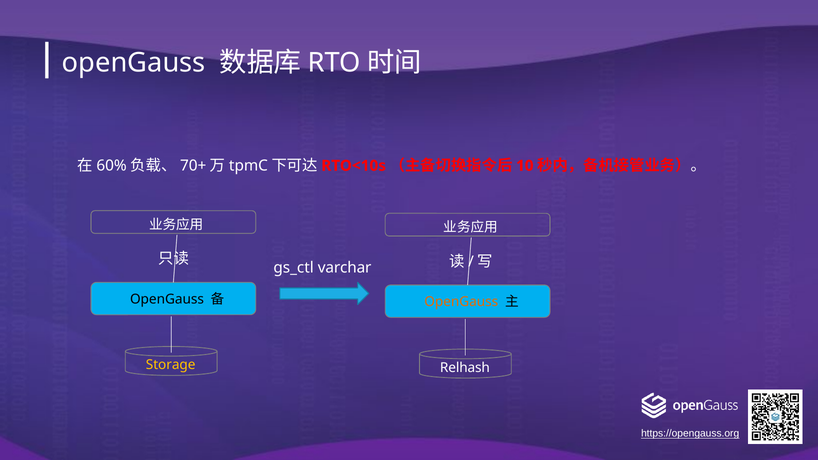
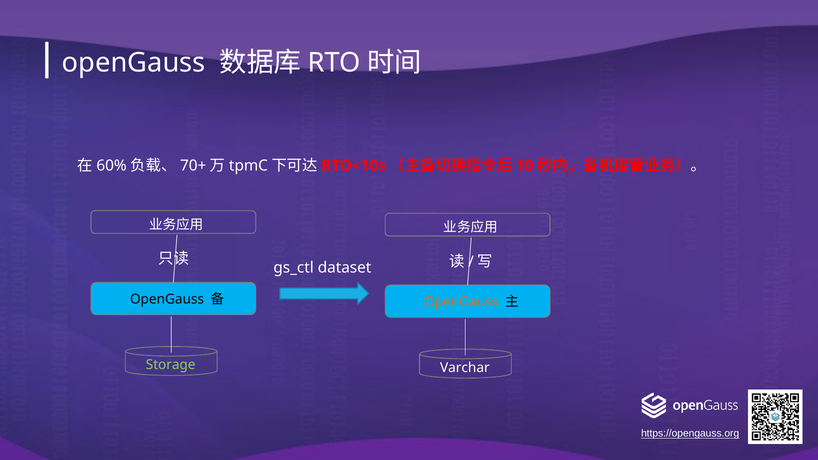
varchar: varchar -> dataset (345, 268)
Storage colour: yellow -> light green (171, 365)
Relhash: Relhash -> Varchar (465, 368)
